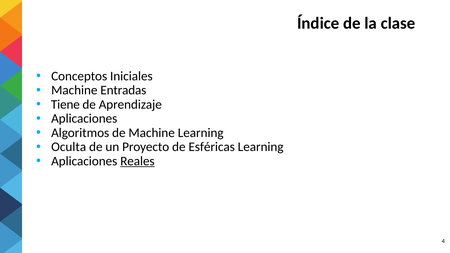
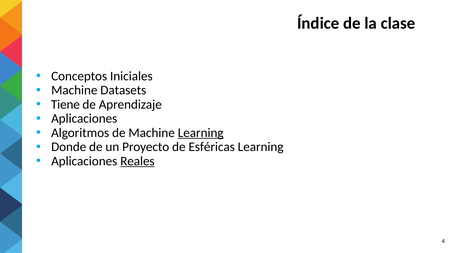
Entradas: Entradas -> Datasets (123, 90)
Learning underline: none -> present (201, 133)
Oculta: Oculta -> Donde (69, 147)
